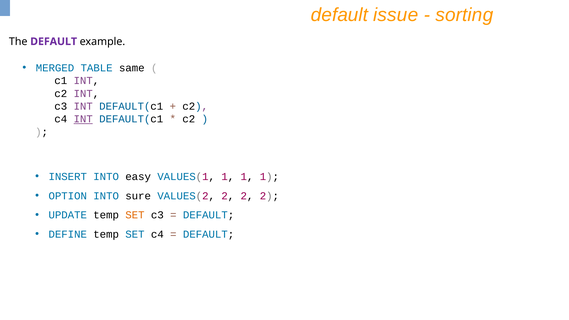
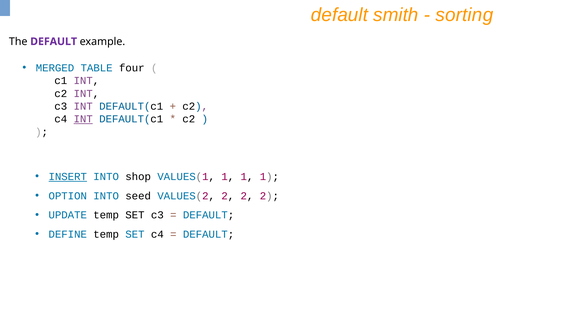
issue: issue -> smith (396, 15)
same: same -> four (132, 68)
INSERT underline: none -> present (68, 177)
easy: easy -> shop (138, 177)
sure: sure -> seed (138, 196)
SET colour: orange -> black (135, 215)
